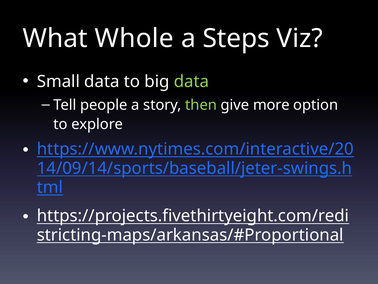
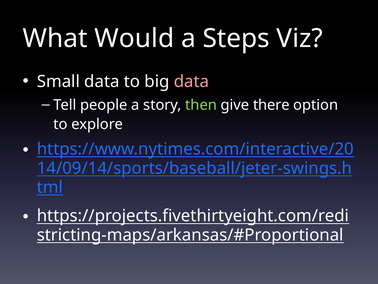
Whole: Whole -> Would (134, 38)
data colour: light green -> pink (191, 81)
more: more -> there (271, 105)
